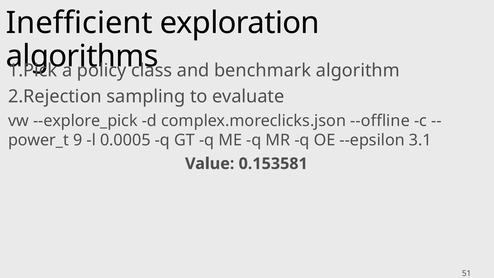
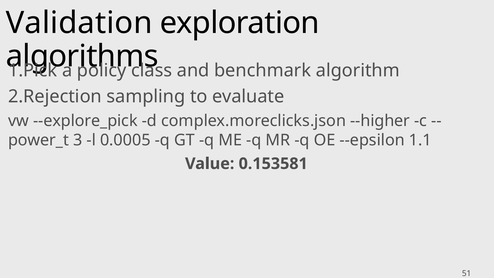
Inefficient: Inefficient -> Validation (79, 23)
--offline: --offline -> --higher (380, 121)
9: 9 -> 3 (78, 140)
3.1: 3.1 -> 1.1 (420, 140)
